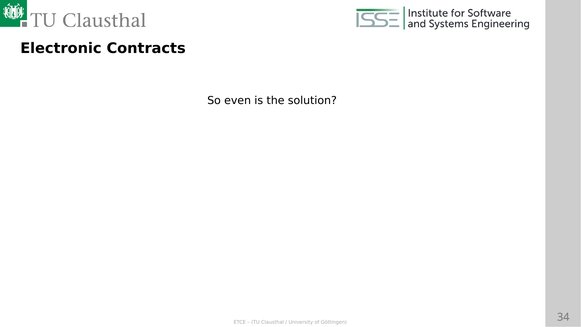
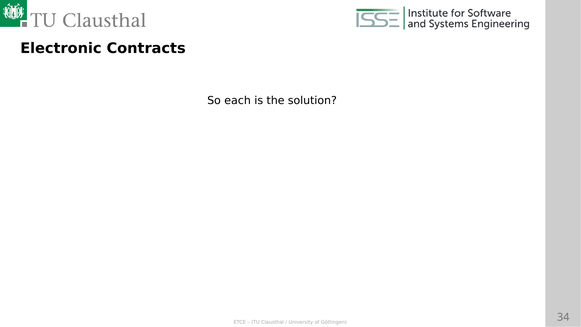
even: even -> each (238, 101)
